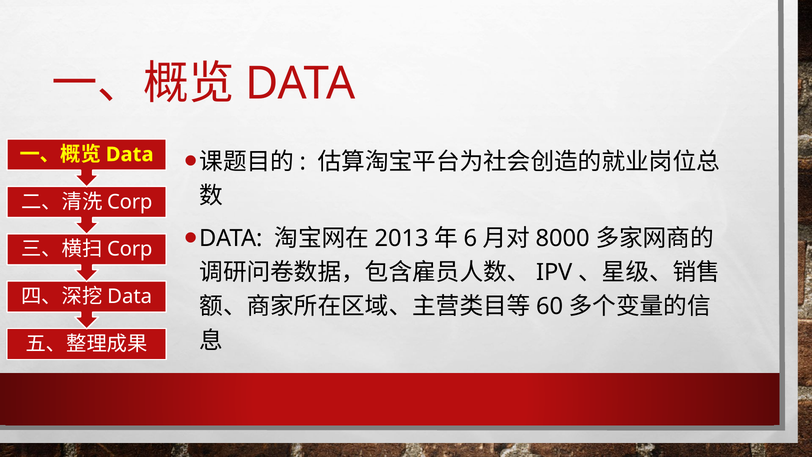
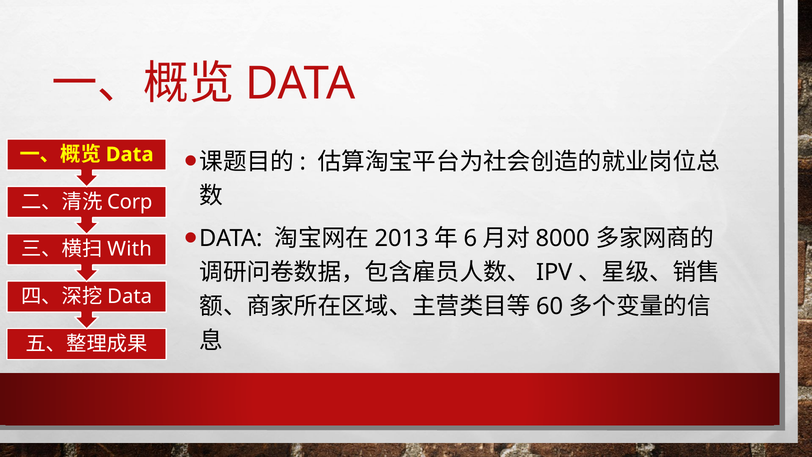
Corp: Corp -> With (130, 249)
